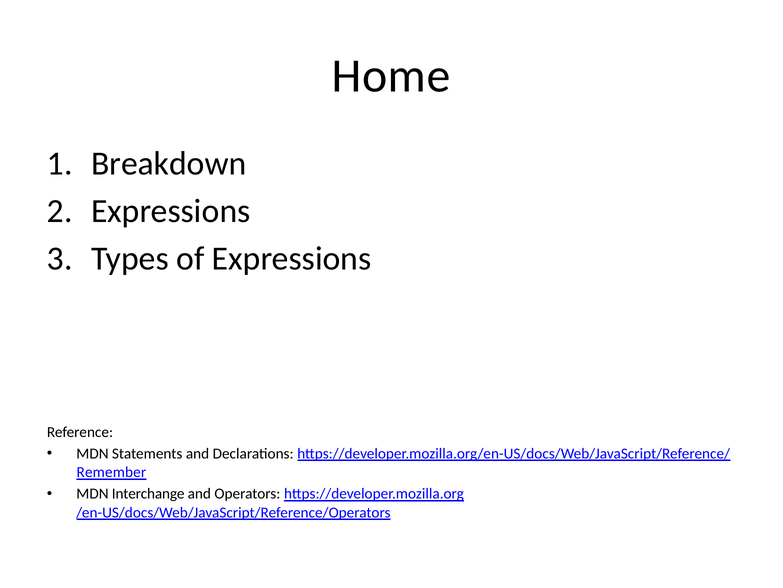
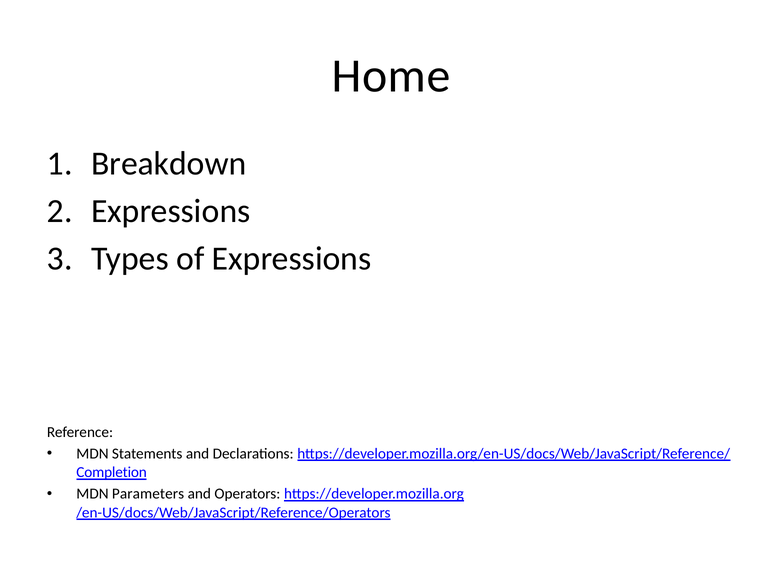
Remember: Remember -> Completion (112, 472)
Interchange: Interchange -> Parameters (148, 493)
